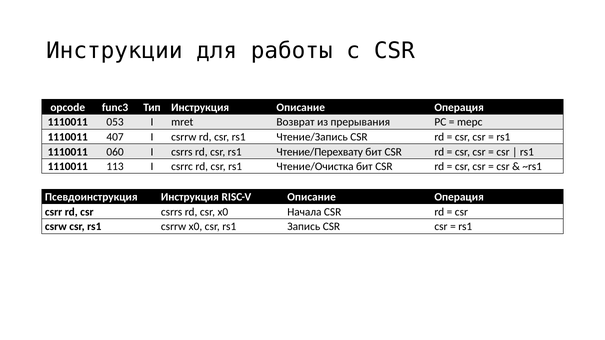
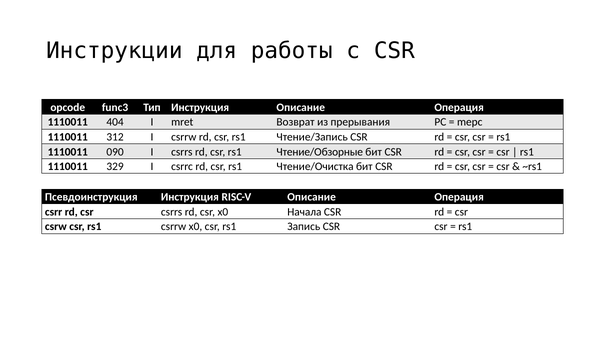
053: 053 -> 404 (115, 122)
407: 407 -> 312 (115, 137)
060: 060 -> 090 (115, 152)
Чтение/Перехвату: Чтение/Перехвату -> Чтение/Обзорные (320, 152)
113: 113 -> 329 (115, 167)
